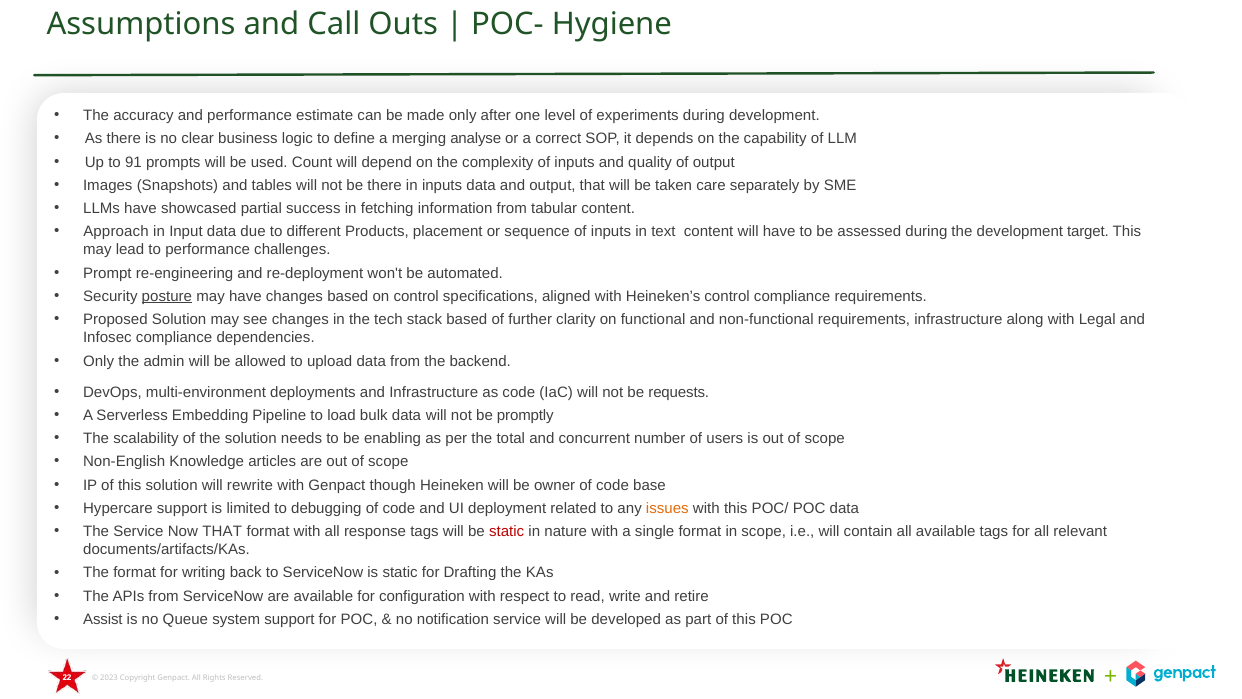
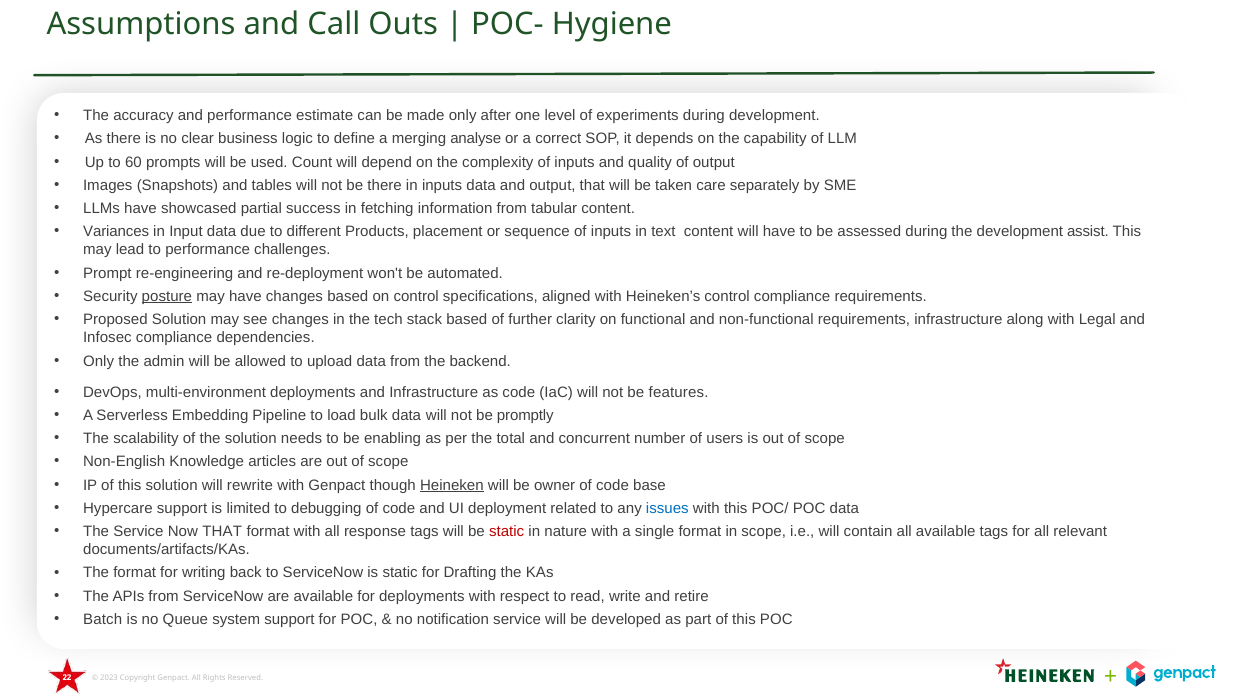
91: 91 -> 60 (133, 162)
Approach: Approach -> Variances (116, 232)
target: target -> assist (1088, 232)
requests: requests -> features (679, 392)
Heineken underline: none -> present (452, 485)
issues colour: orange -> blue (667, 508)
for configuration: configuration -> deployments (422, 596)
Assist: Assist -> Batch (103, 619)
